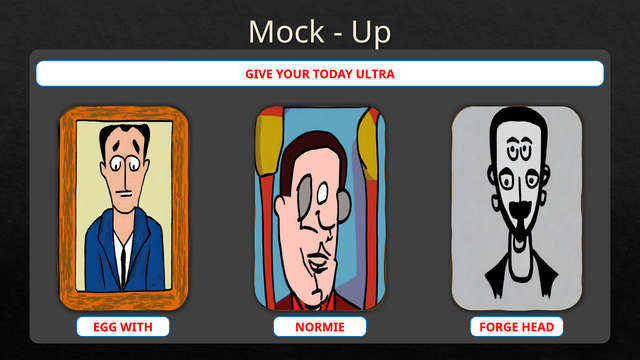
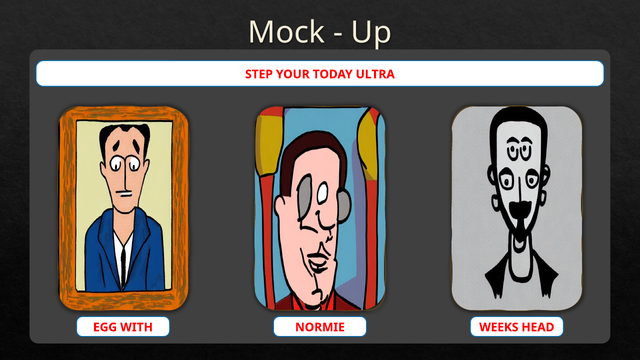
GIVE: GIVE -> STEP (259, 74)
FORGE: FORGE -> WEEKS (499, 327)
